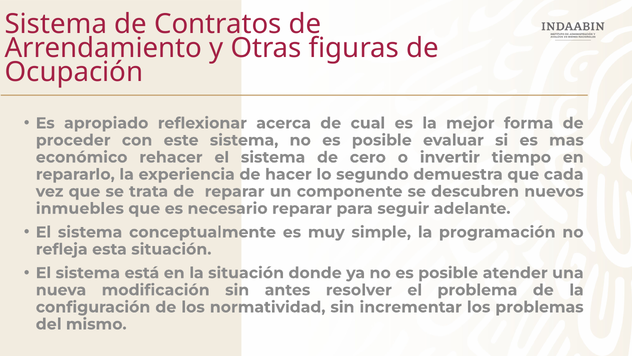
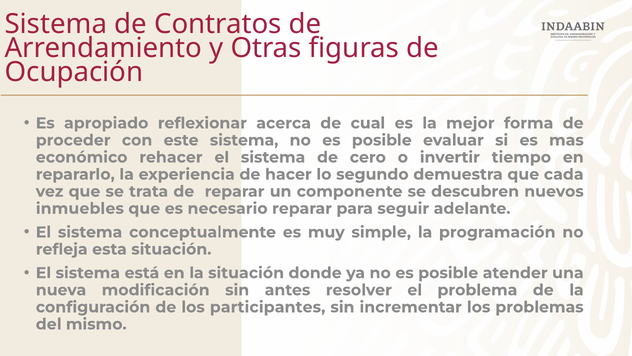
normatividad: normatividad -> participantes (268, 307)
